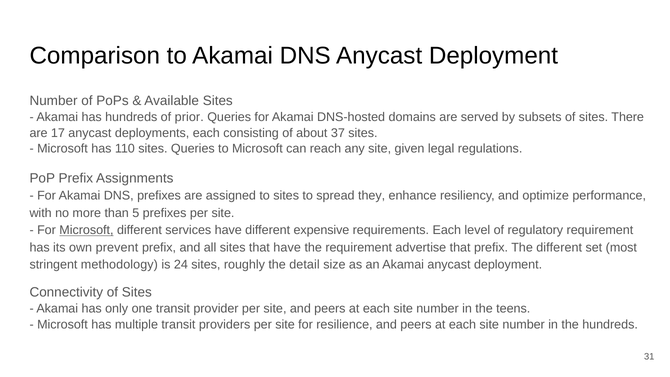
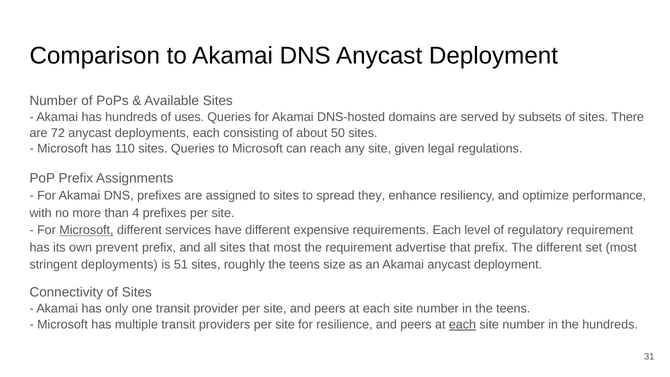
prior: prior -> uses (189, 117)
17: 17 -> 72 (58, 133)
37: 37 -> 50 (338, 133)
5: 5 -> 4 (136, 213)
that have: have -> most (287, 248)
stringent methodology: methodology -> deployments (119, 265)
24: 24 -> 51 (181, 265)
roughly the detail: detail -> teens (305, 265)
each underline: none -> present (462, 324)
